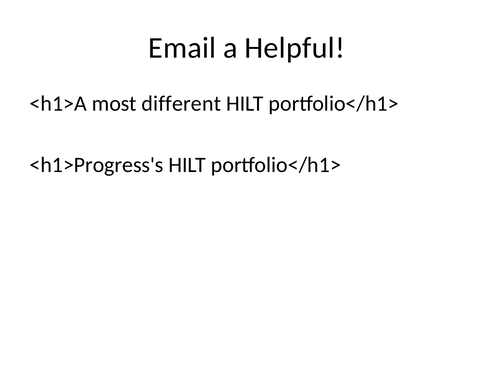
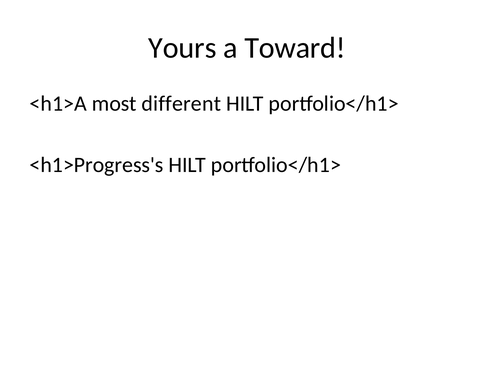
Email: Email -> Yours (182, 48)
Helpful: Helpful -> Toward (295, 48)
